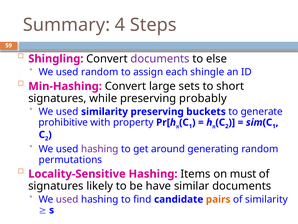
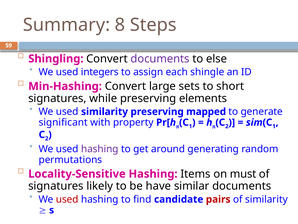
4: 4 -> 8 (120, 25)
used random: random -> integers (100, 72)
probably: probably -> elements (203, 98)
buckets: buckets -> mapped (206, 111)
prohibitive: prohibitive -> significant (63, 122)
used colour: purple -> red (67, 199)
pairs colour: orange -> red (218, 199)
